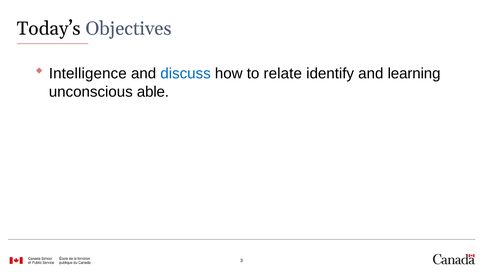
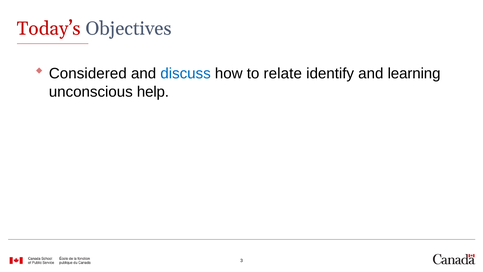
Today’s colour: black -> red (49, 29)
Intelligence: Intelligence -> Considered (88, 73)
able: able -> help (153, 92)
